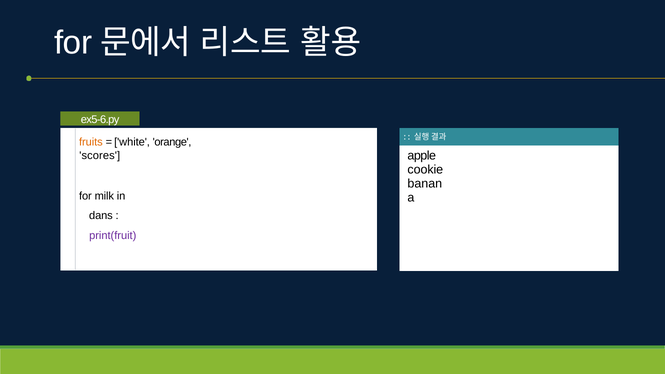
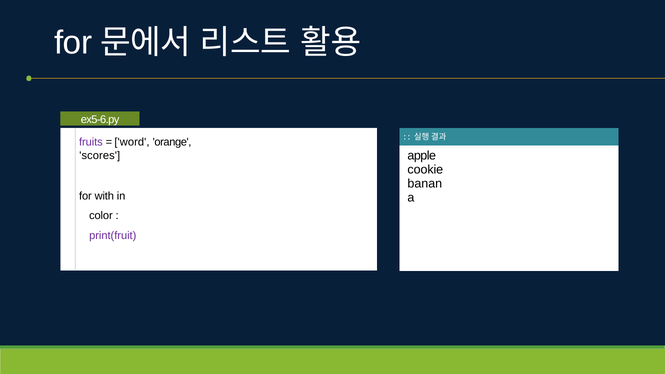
fruits colour: orange -> purple (91, 142)
white: white -> word (132, 142)
milk: milk -> with (104, 196)
dans: dans -> color (101, 216)
